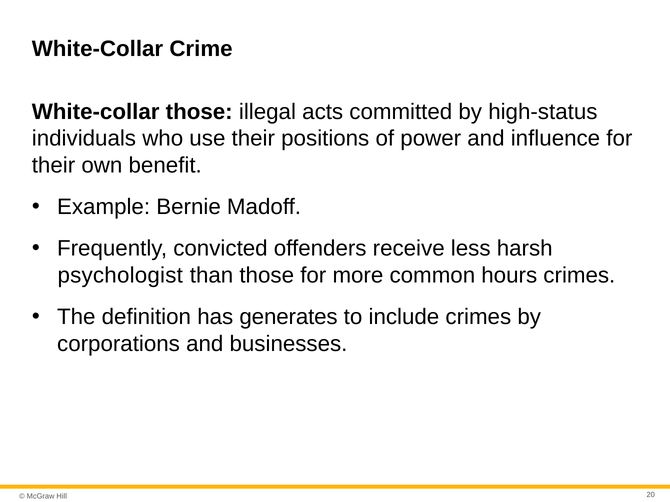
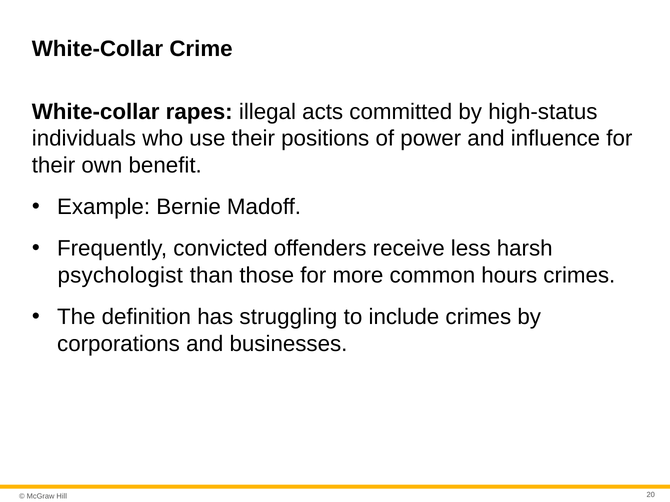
White-collar those: those -> rapes (199, 112)
generates: generates -> struggling (288, 317)
